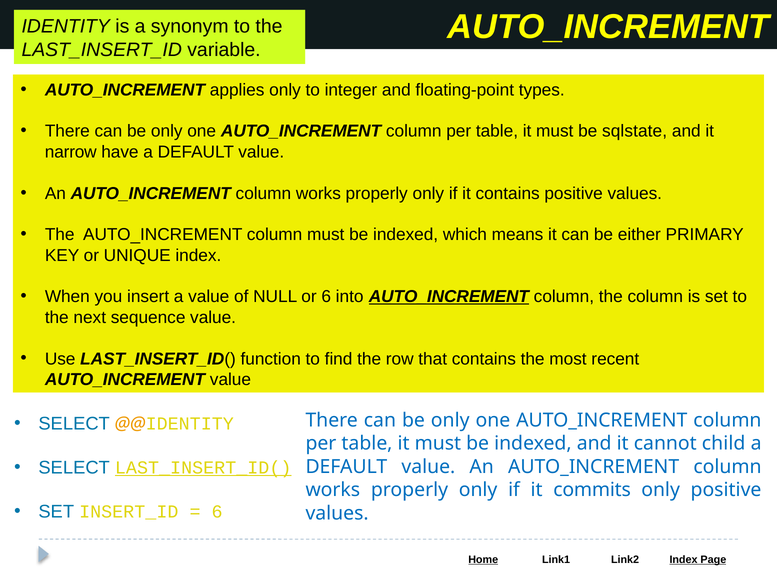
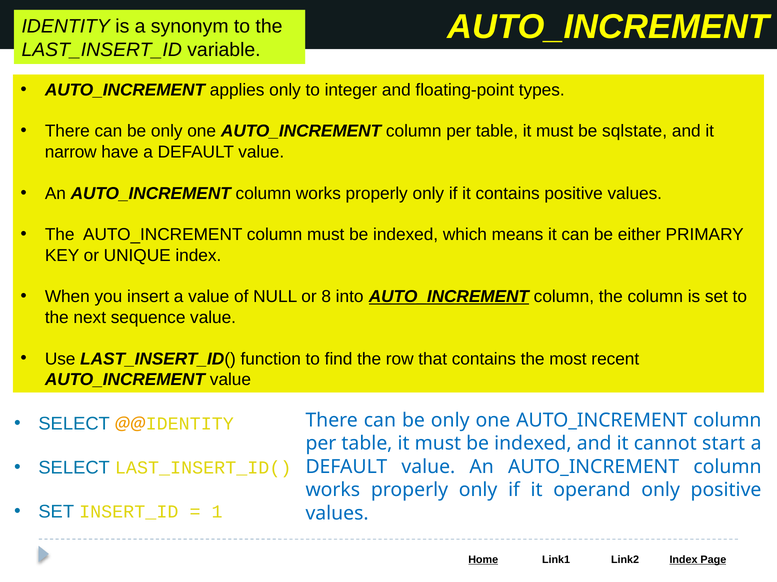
or 6: 6 -> 8 (326, 297)
child: child -> start (724, 444)
LAST_INSERT_ID( underline: present -> none (203, 468)
commits: commits -> operand (592, 491)
6: 6 -> 1 (217, 512)
